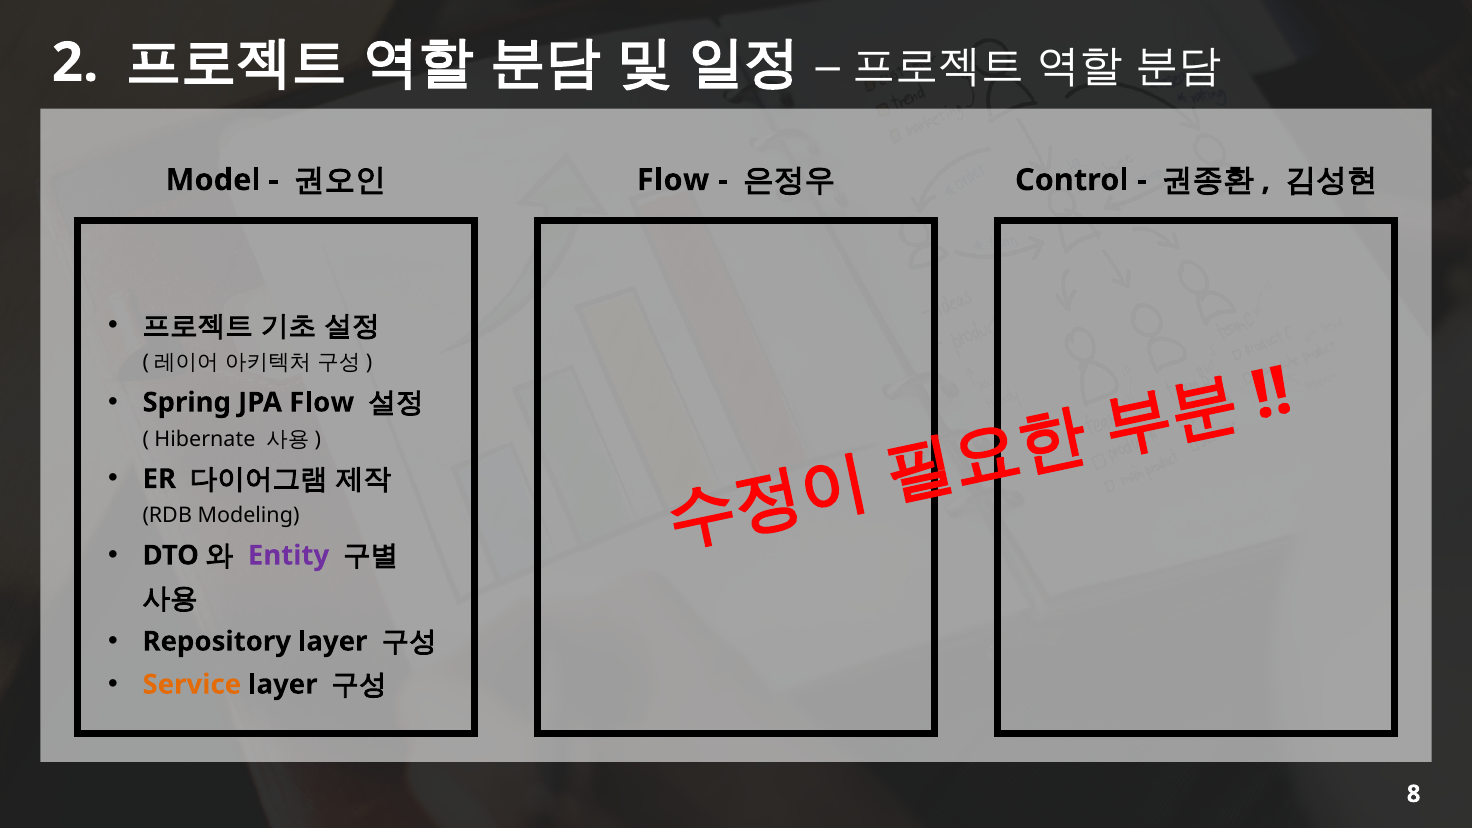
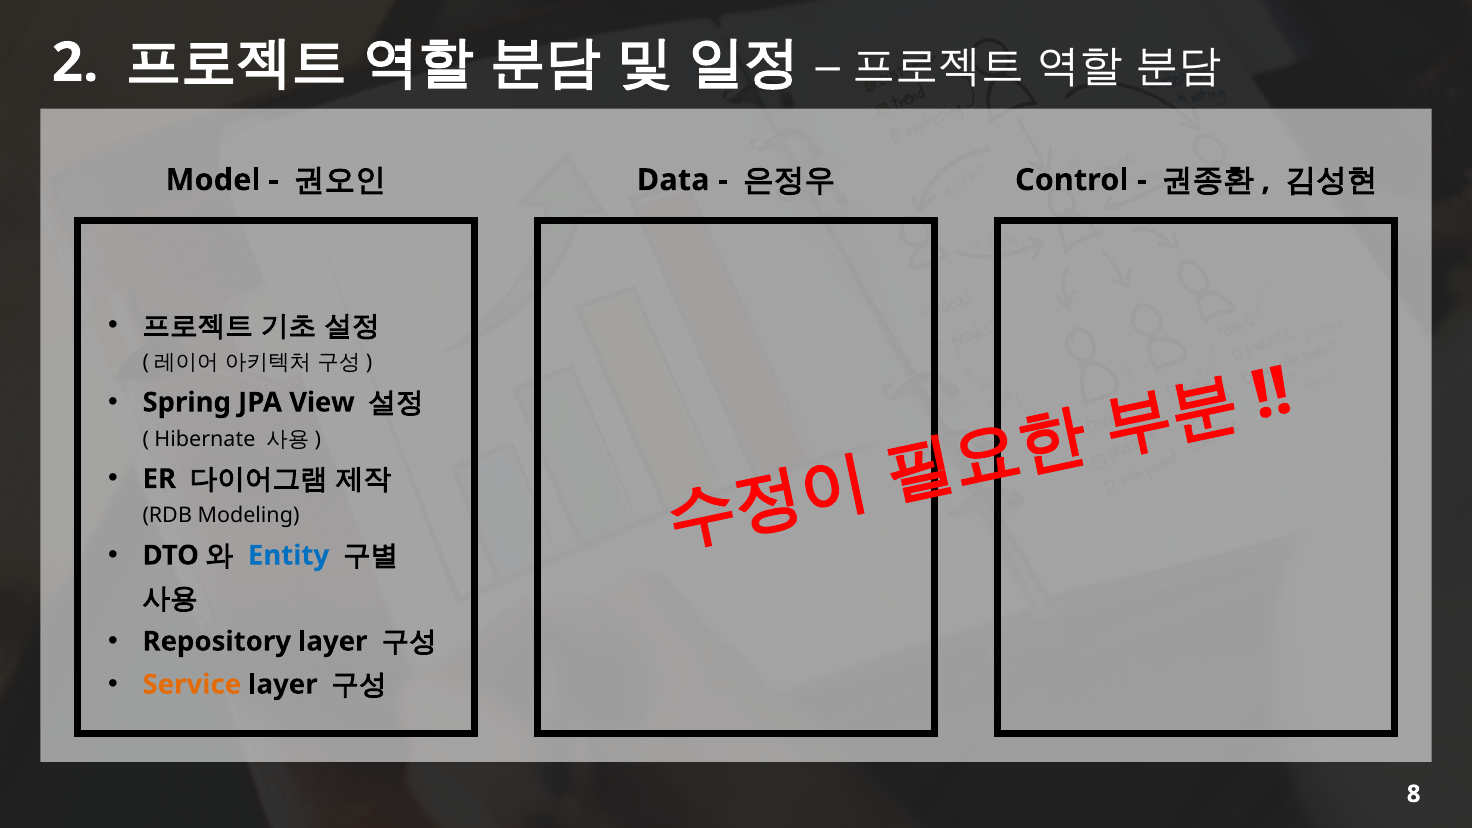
Flow: Flow -> Data (673, 180)
JPA Flow: Flow -> View (322, 402)
Entity colour: purple -> blue (289, 555)
